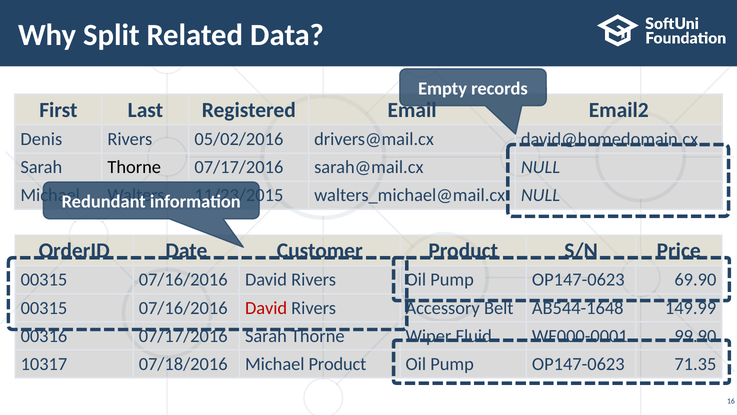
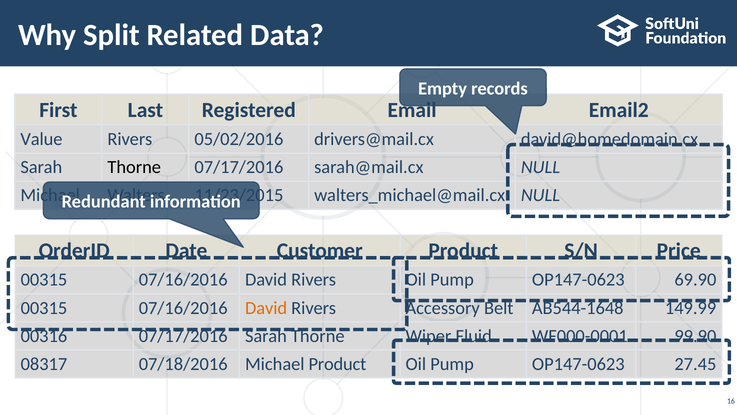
Denis: Denis -> Value (41, 139)
David colour: red -> orange (266, 308)
10317: 10317 -> 08317 (44, 364)
71.35: 71.35 -> 27.45 (695, 364)
